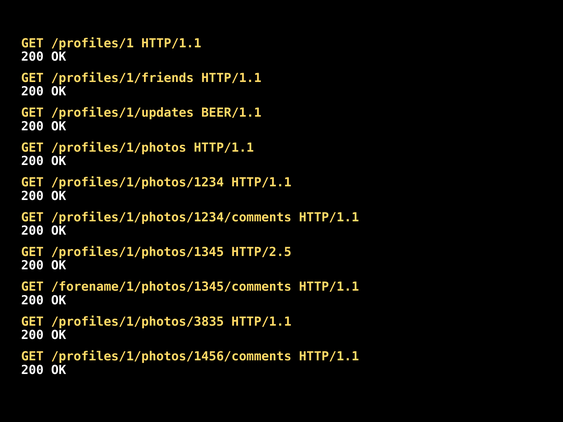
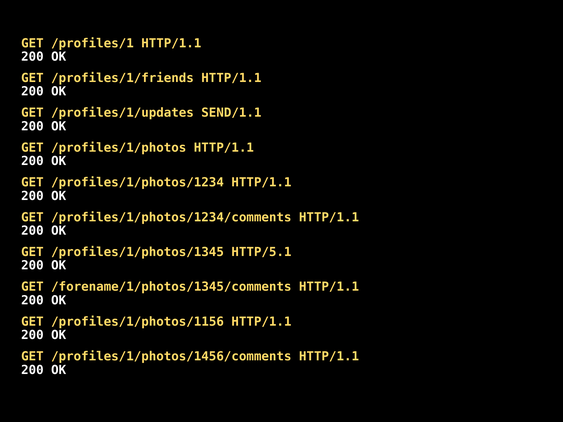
BEER/1.1: BEER/1.1 -> SEND/1.1 (231, 113)
HTTP/2.5: HTTP/2.5 -> HTTP/5.1 (261, 252)
/profiles/1/photos/3835: /profiles/1/photos/3835 -> /profiles/1/photos/1156 (138, 322)
